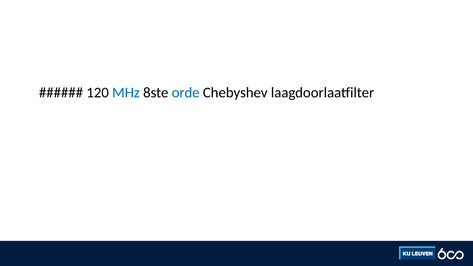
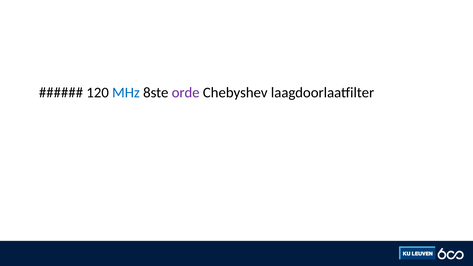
orde colour: blue -> purple (186, 93)
